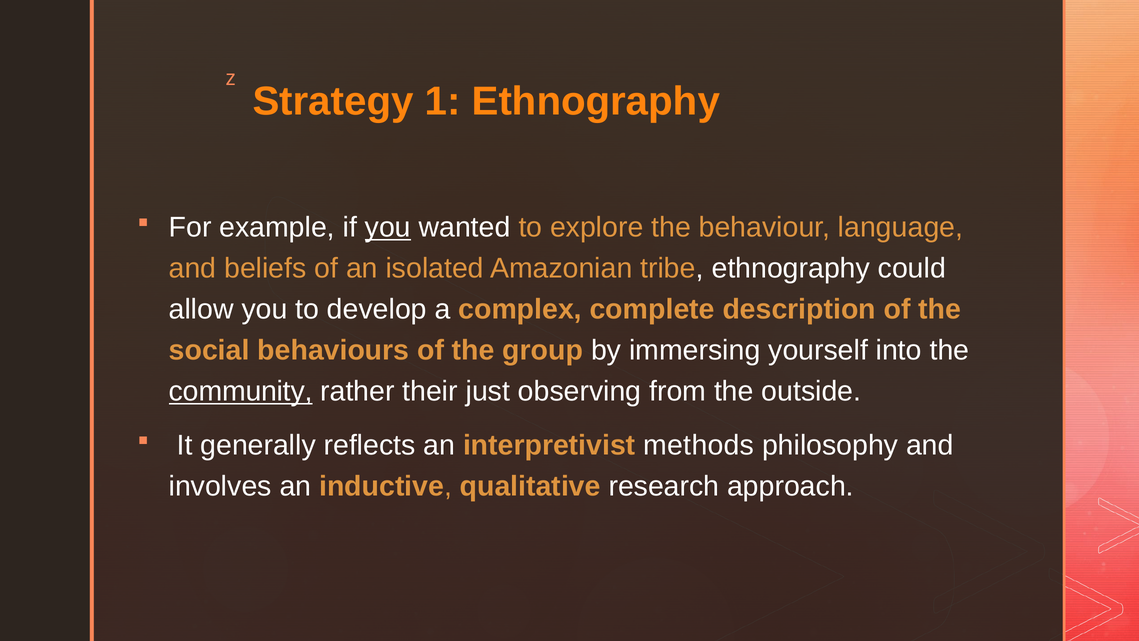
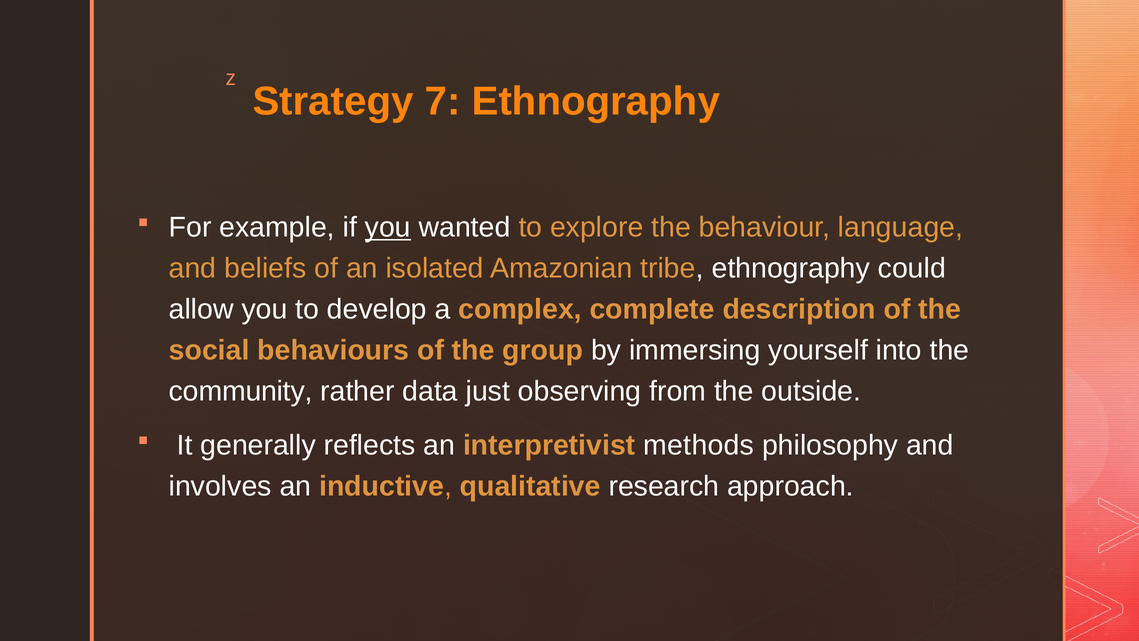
1: 1 -> 7 (443, 101)
community underline: present -> none (241, 391)
their: their -> data (430, 391)
